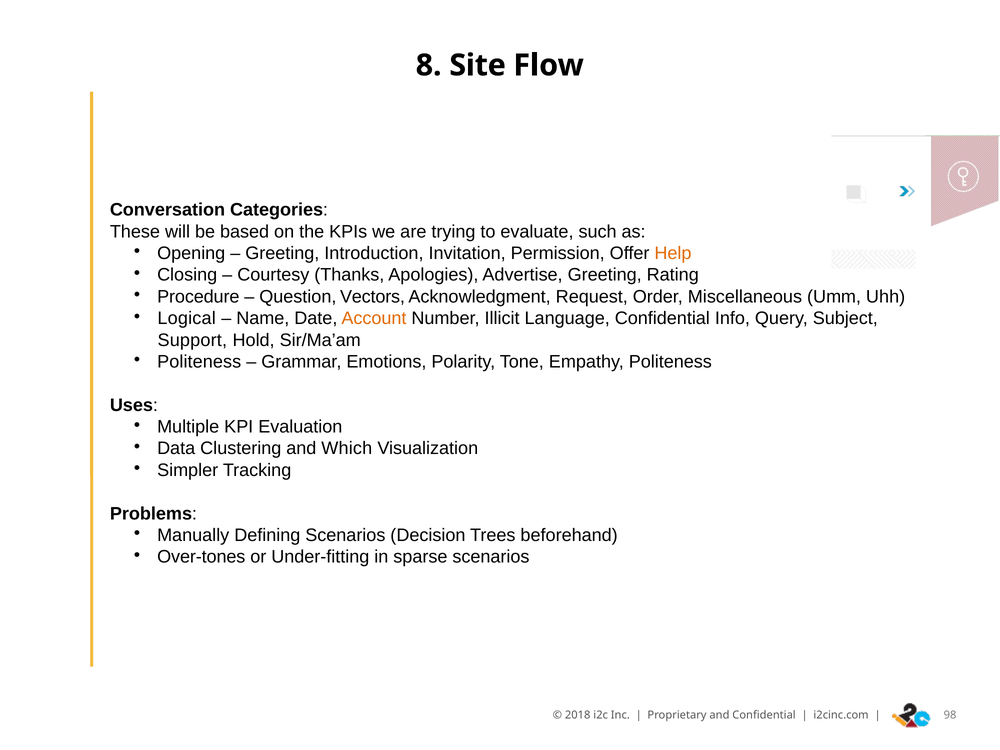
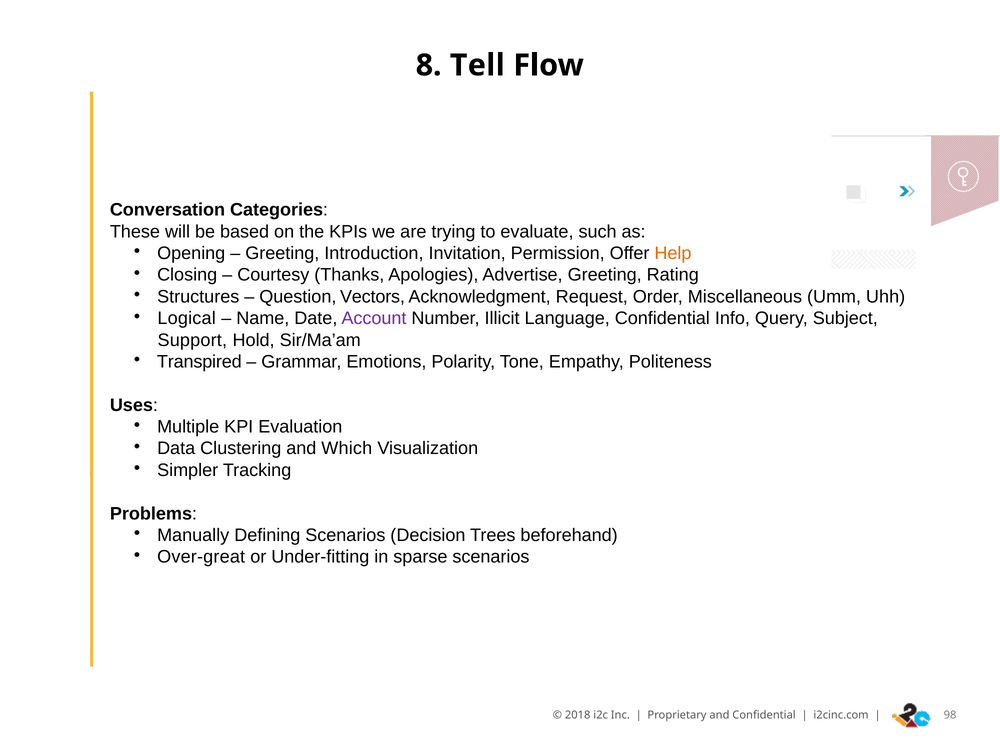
Site: Site -> Tell (477, 65)
Procedure: Procedure -> Structures (198, 297)
Account colour: orange -> purple (374, 318)
Politeness: Politeness -> Transpired (199, 362)
Over-tones: Over-tones -> Over-great (201, 557)
